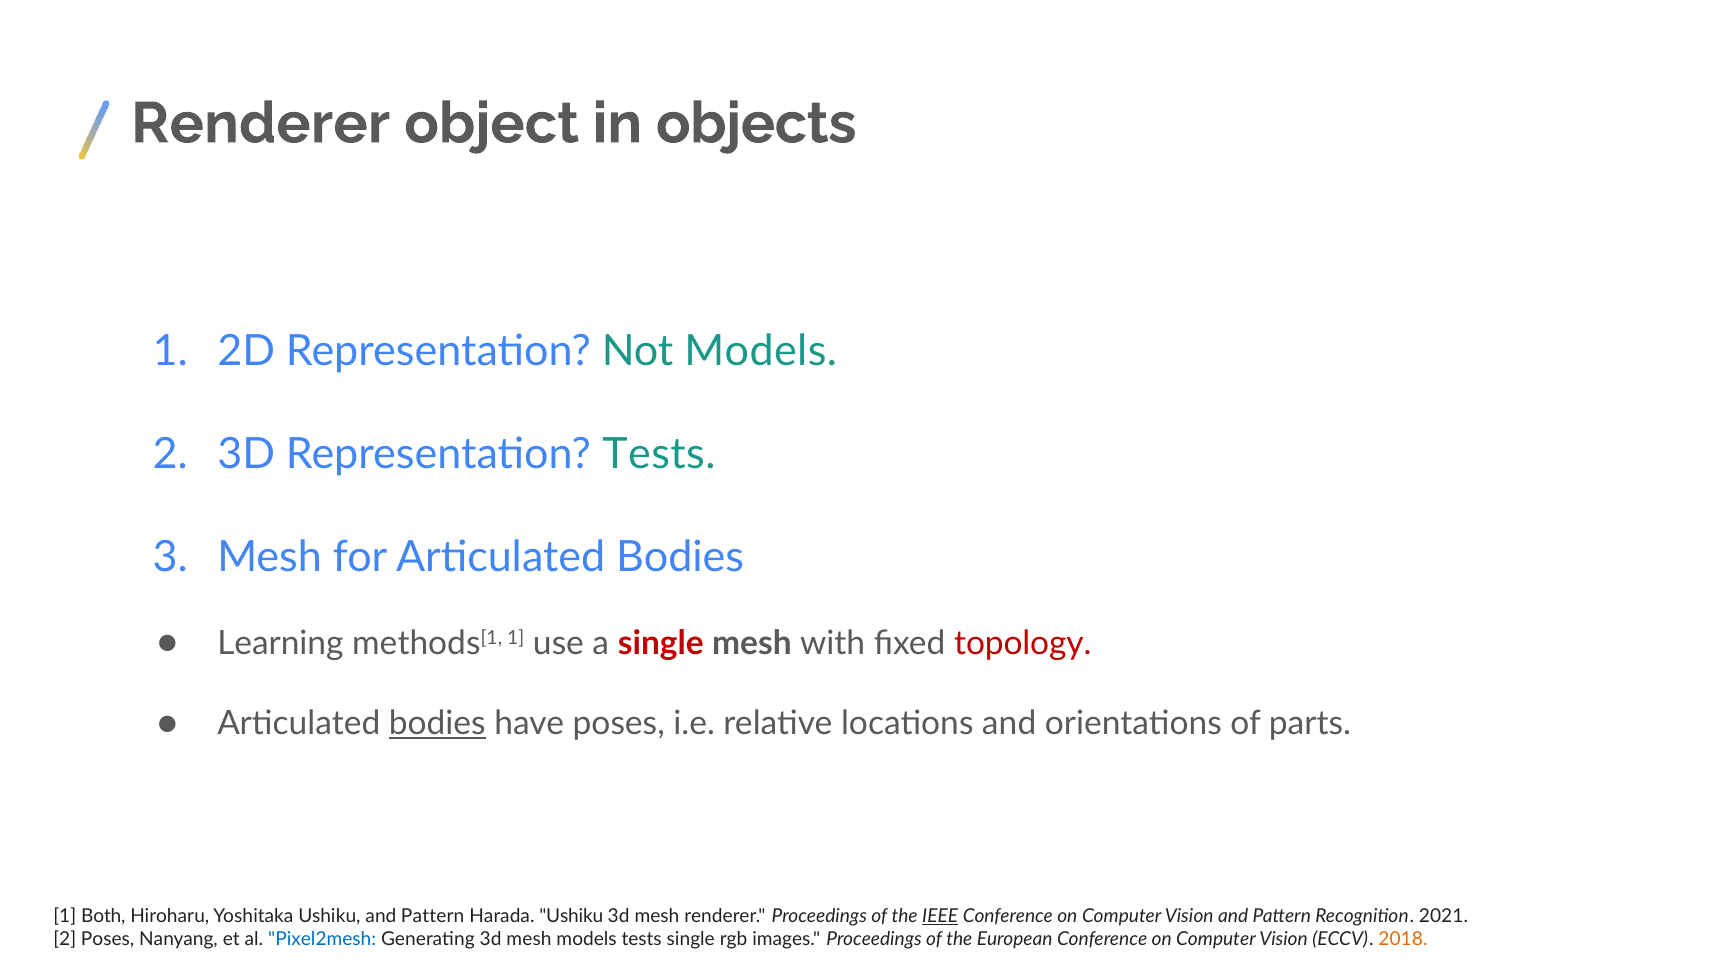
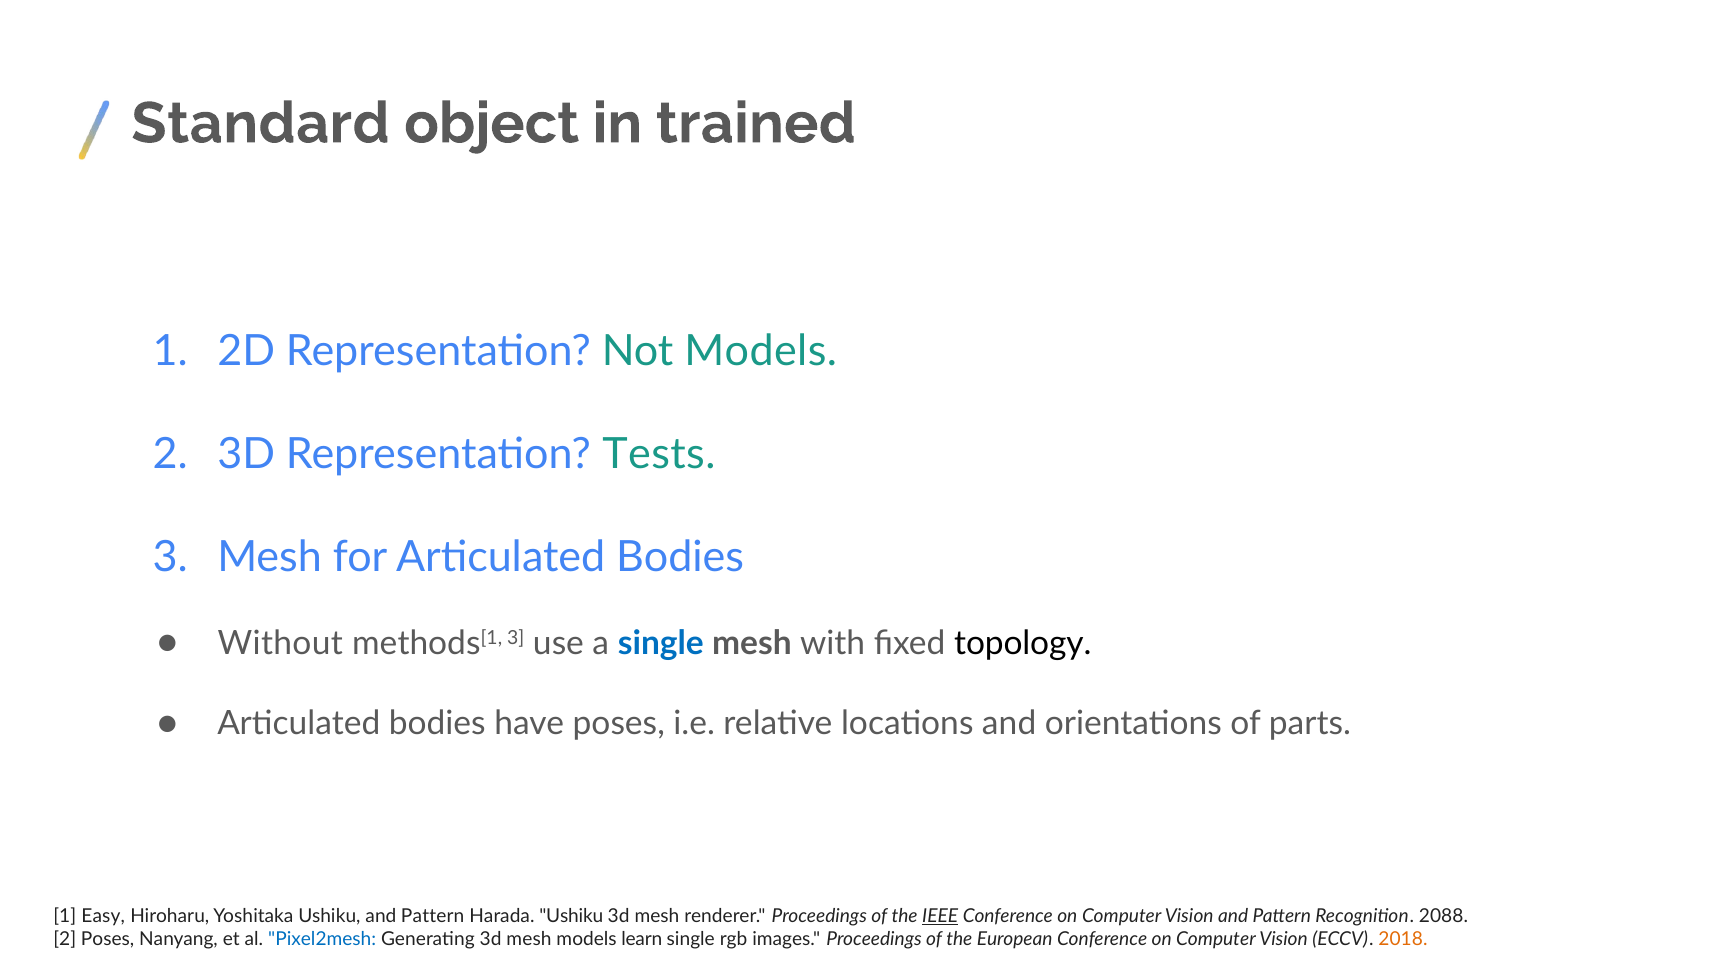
Renderer: Renderer -> Standard (260, 123)
objects: objects -> trained (756, 123)
Learning: Learning -> Without (280, 643)
methods[1 1: 1 -> 3 (516, 638)
single colour: red -> blue (661, 643)
topology colour: red -> black (1023, 643)
bodies underline: present -> none (437, 724)
Both: Both -> Easy (103, 916)
2021: 2021 -> 2088 (1443, 916)
models tests: tests -> learn (642, 939)
